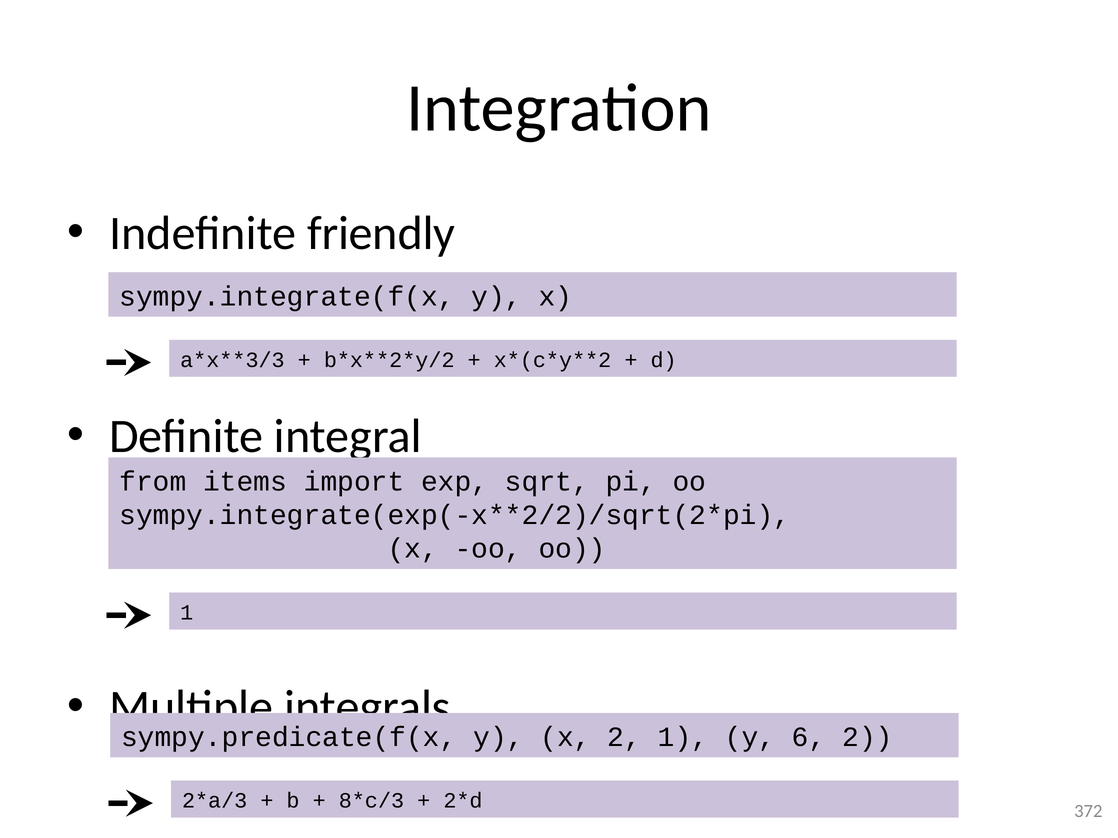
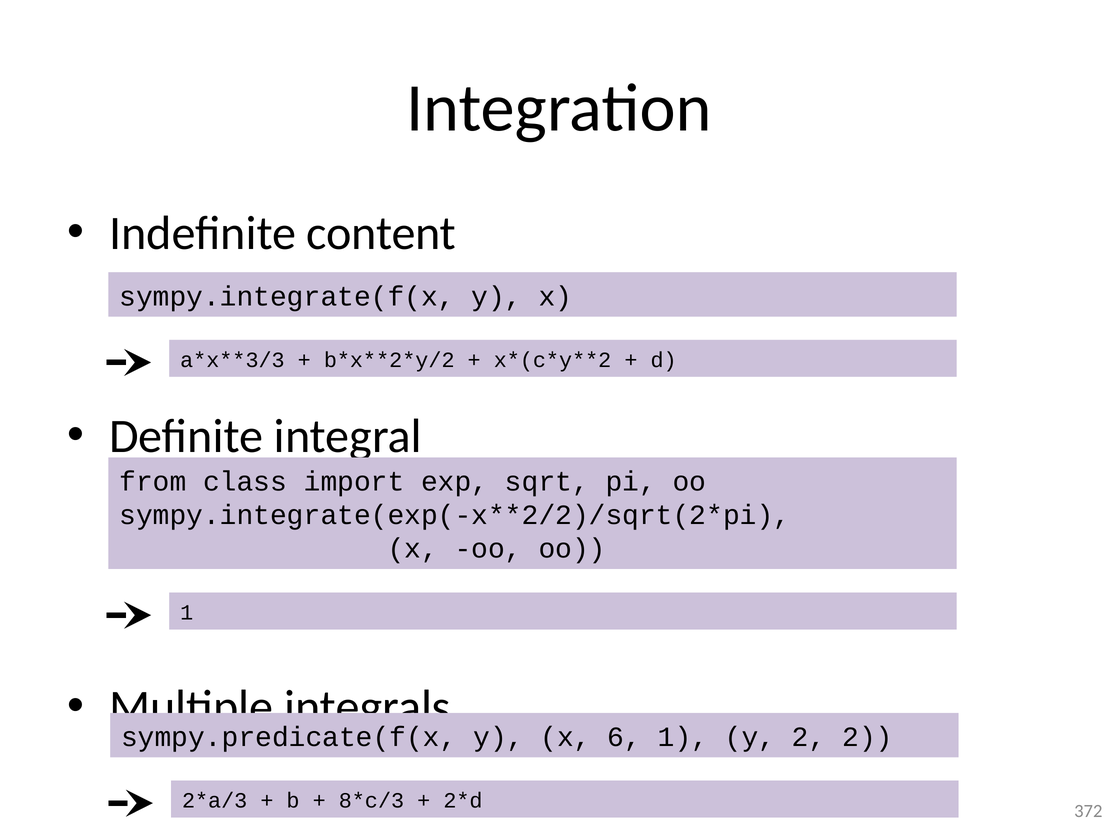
friendly: friendly -> content (381, 234)
items: items -> class (245, 482)
x 2: 2 -> 6 (624, 738)
y 6: 6 -> 2 (809, 738)
